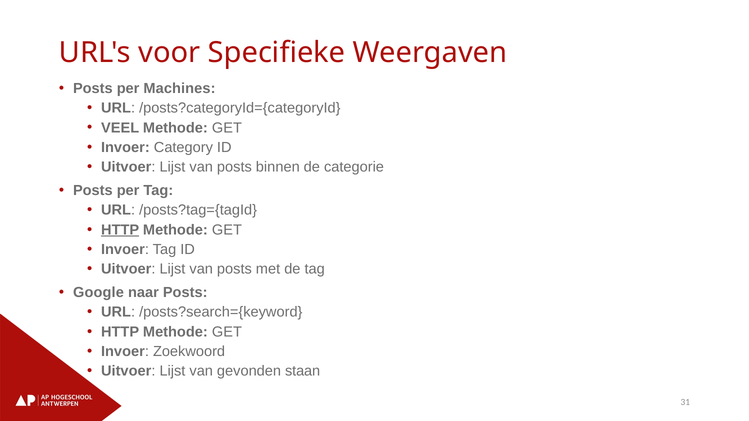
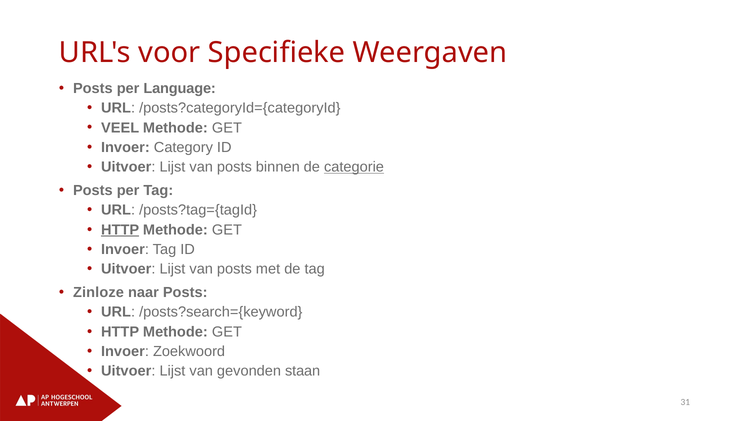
Machines: Machines -> Language (180, 89)
categorie underline: none -> present (354, 167)
Google: Google -> Zinloze (98, 293)
